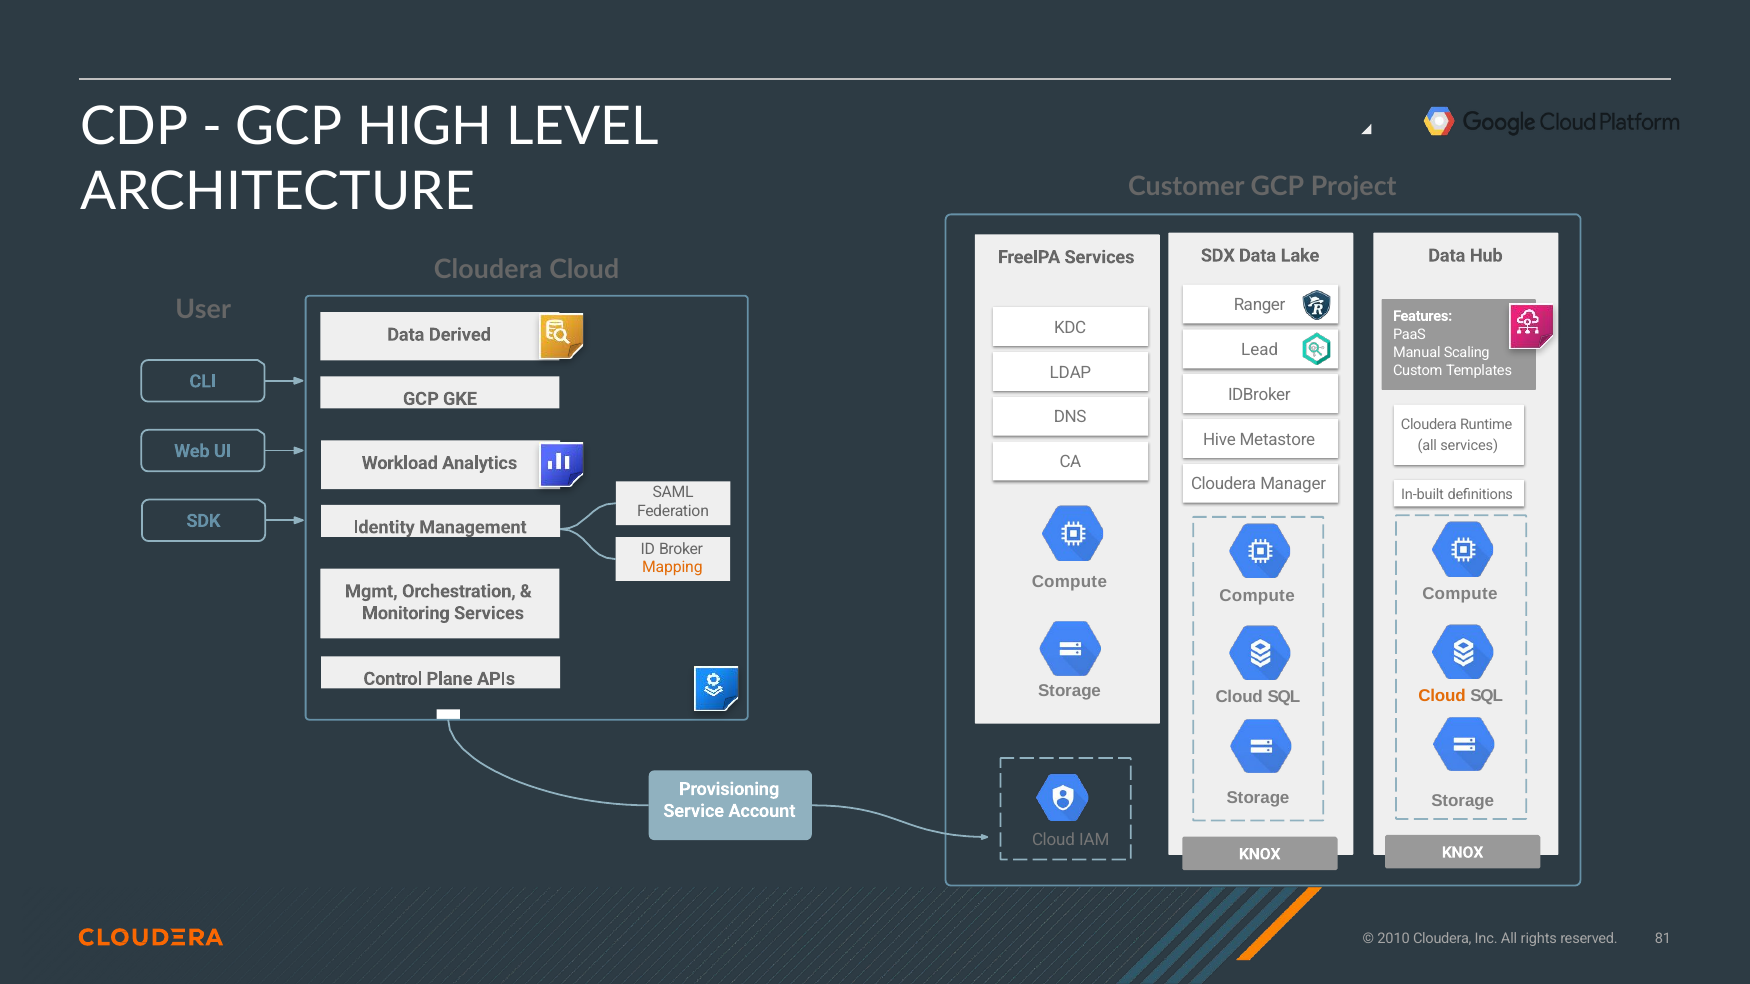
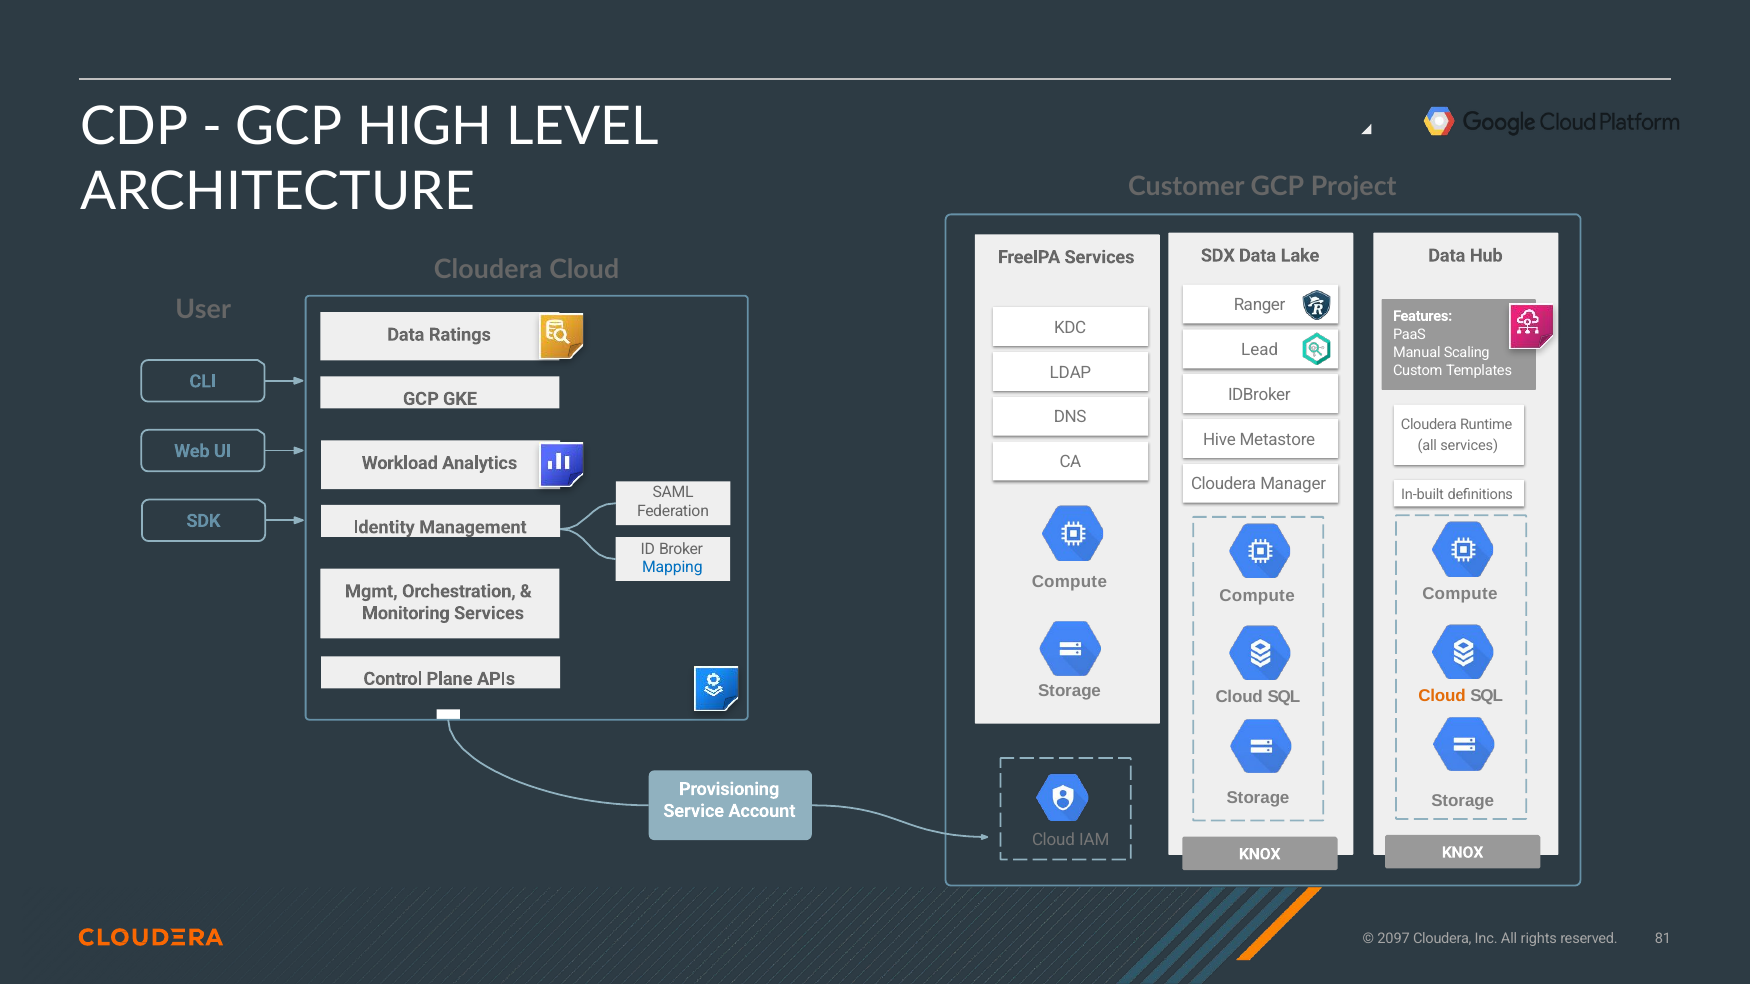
Derived: Derived -> Ratings (460, 335)
Mapping colour: orange -> blue (672, 568)
2010: 2010 -> 2097 (1394, 939)
